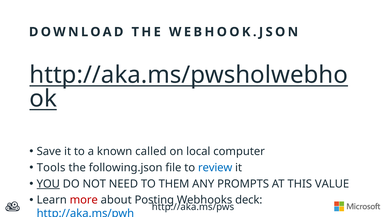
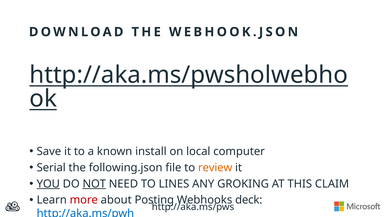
called: called -> install (151, 152)
Tools: Tools -> Serial (51, 168)
review colour: blue -> orange (215, 168)
NOT underline: none -> present (94, 184)
THEM: THEM -> LINES (174, 184)
PROMPTS: PROMPTS -> GROKING (243, 184)
VALUE: VALUE -> CLAIM (332, 184)
